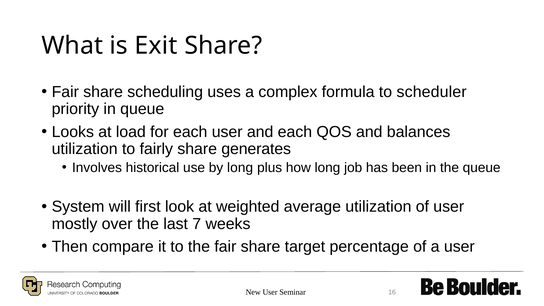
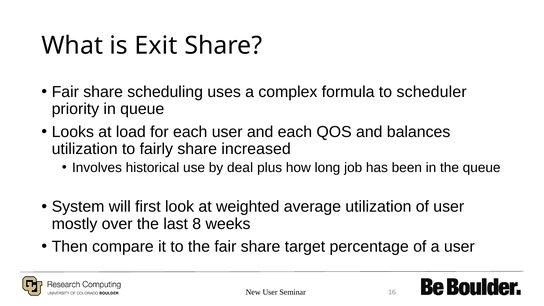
generates: generates -> increased (256, 149)
by long: long -> deal (240, 168)
7: 7 -> 8 (197, 224)
